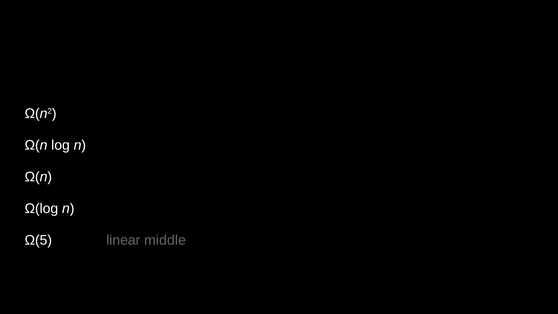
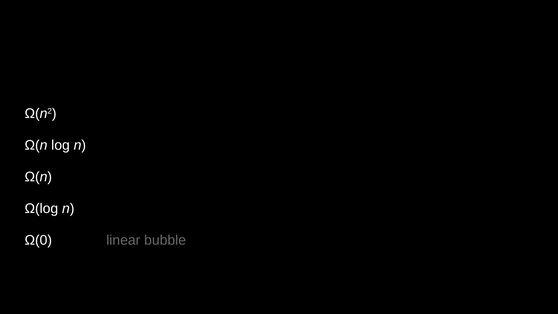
Ω(5: Ω(5 -> Ω(0 (38, 240)
middle: middle -> bubble (165, 240)
